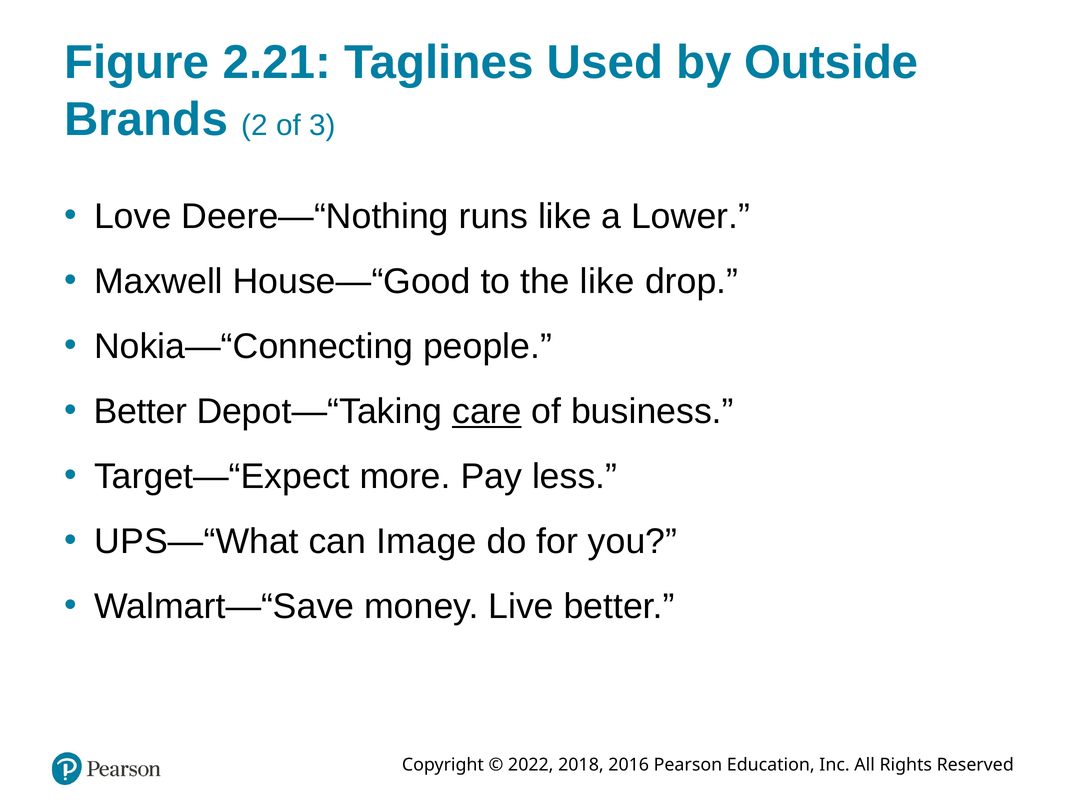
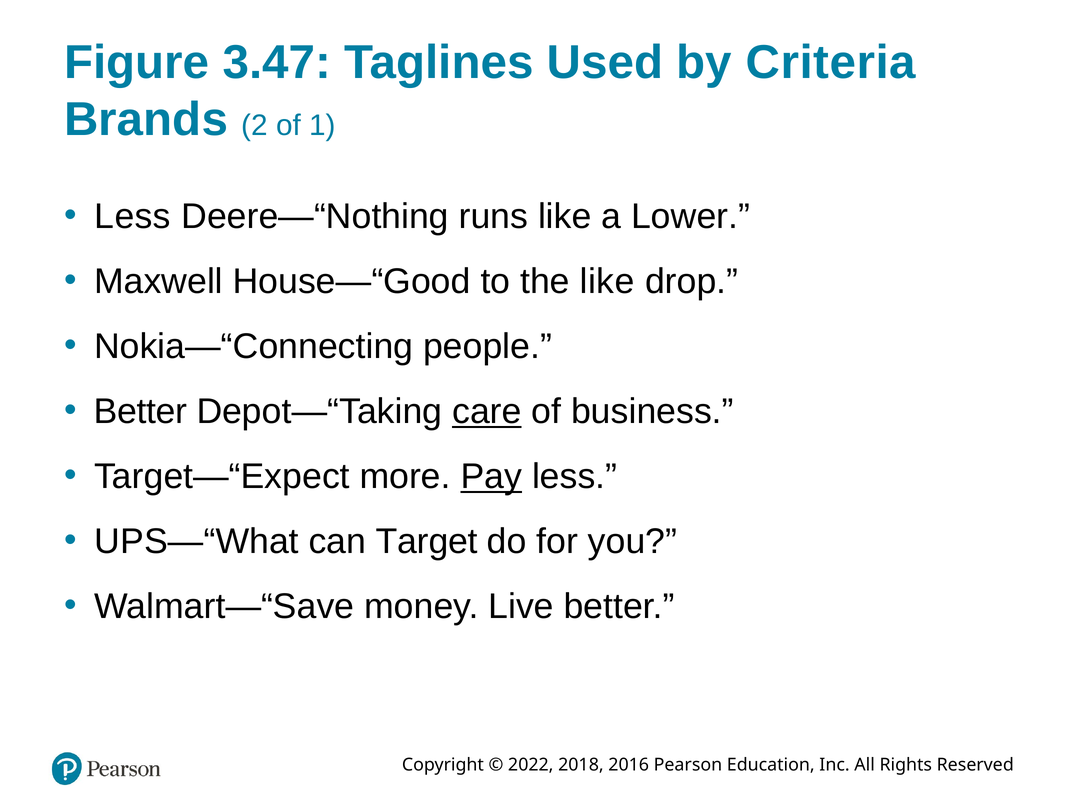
2.21: 2.21 -> 3.47 (277, 62)
Outside: Outside -> Criteria (831, 62)
3: 3 -> 1 (322, 125)
Love: Love -> Less (133, 217)
Pay underline: none -> present (491, 477)
Image: Image -> Target (427, 542)
